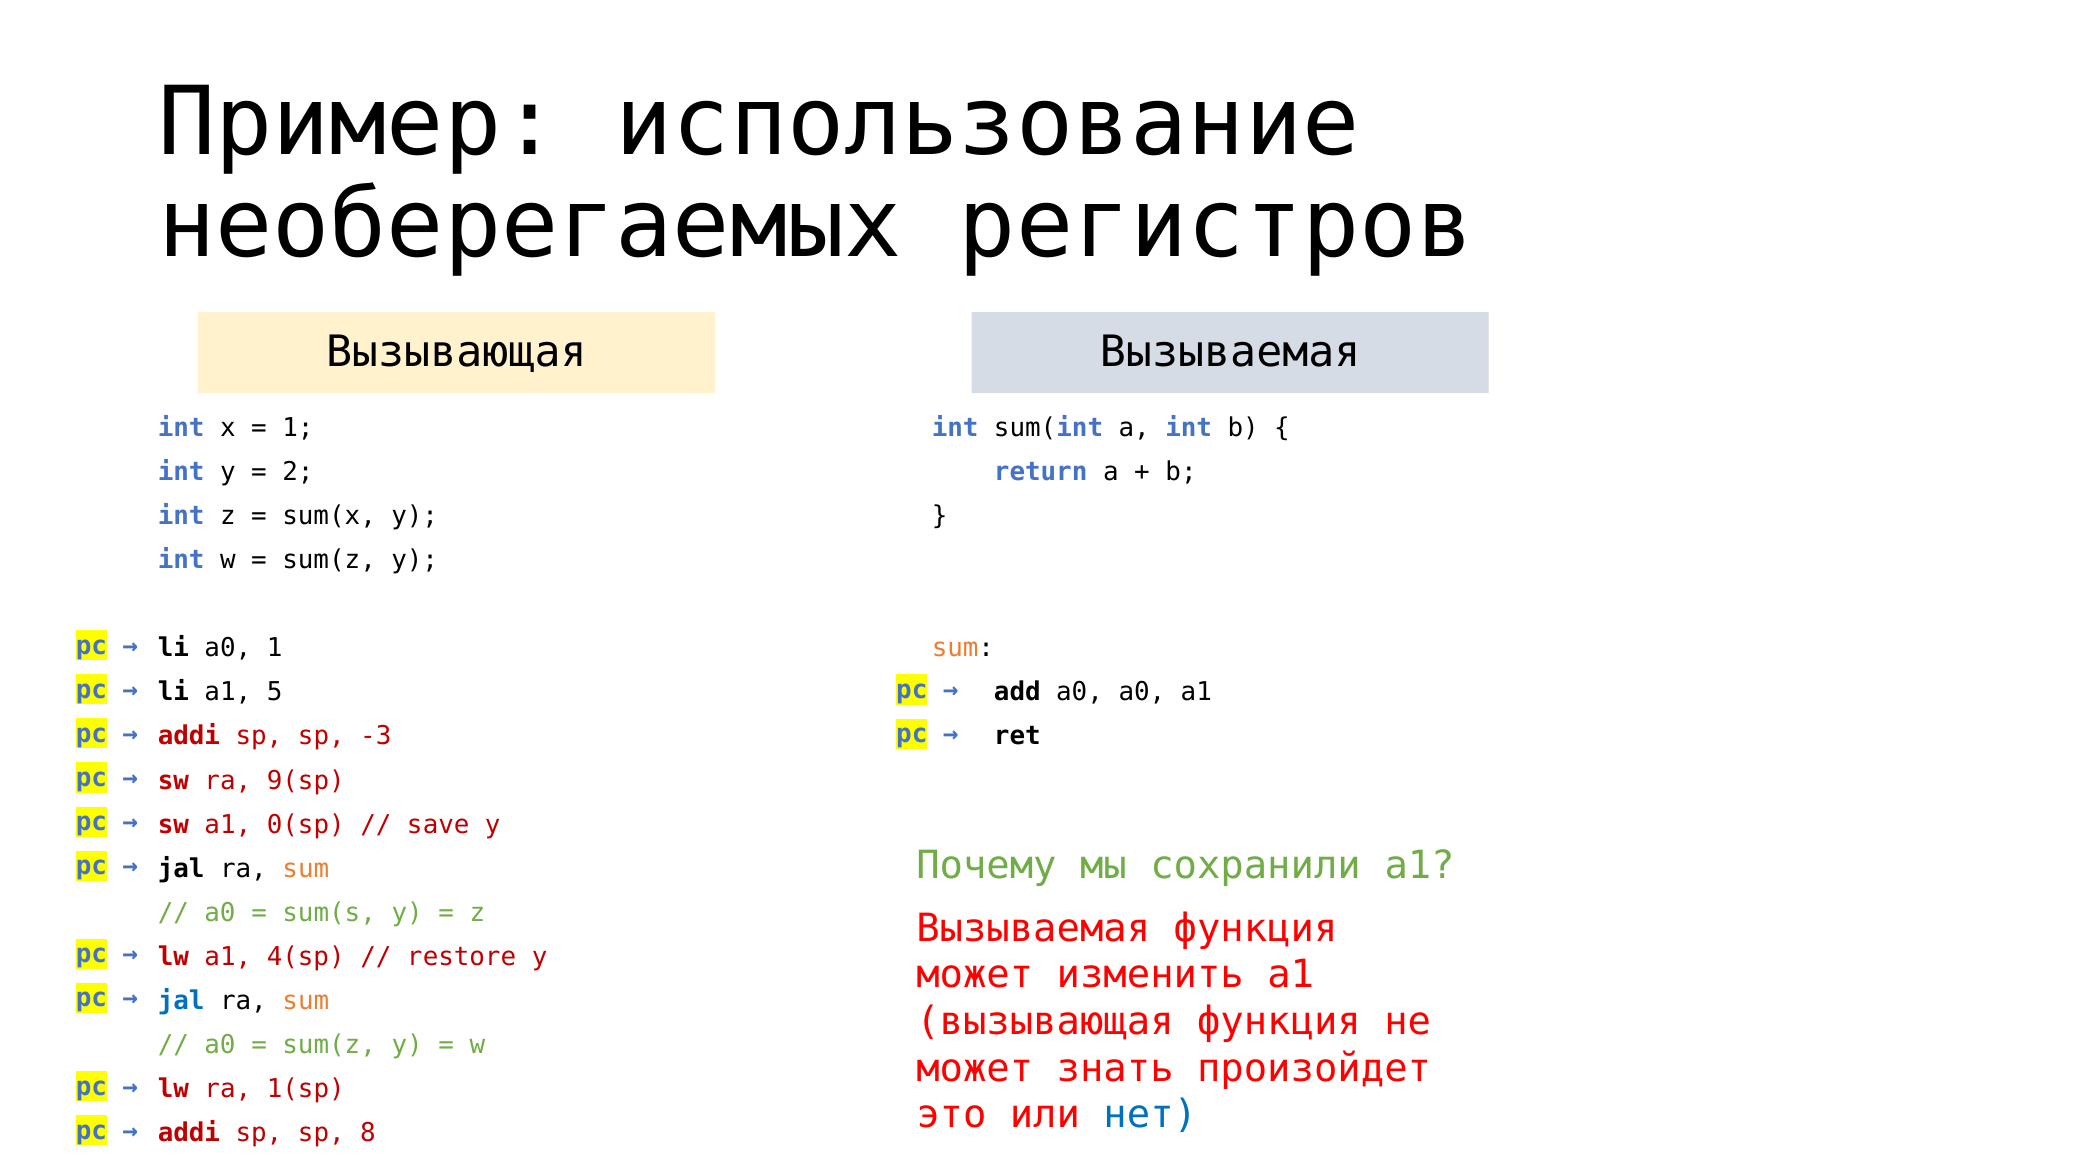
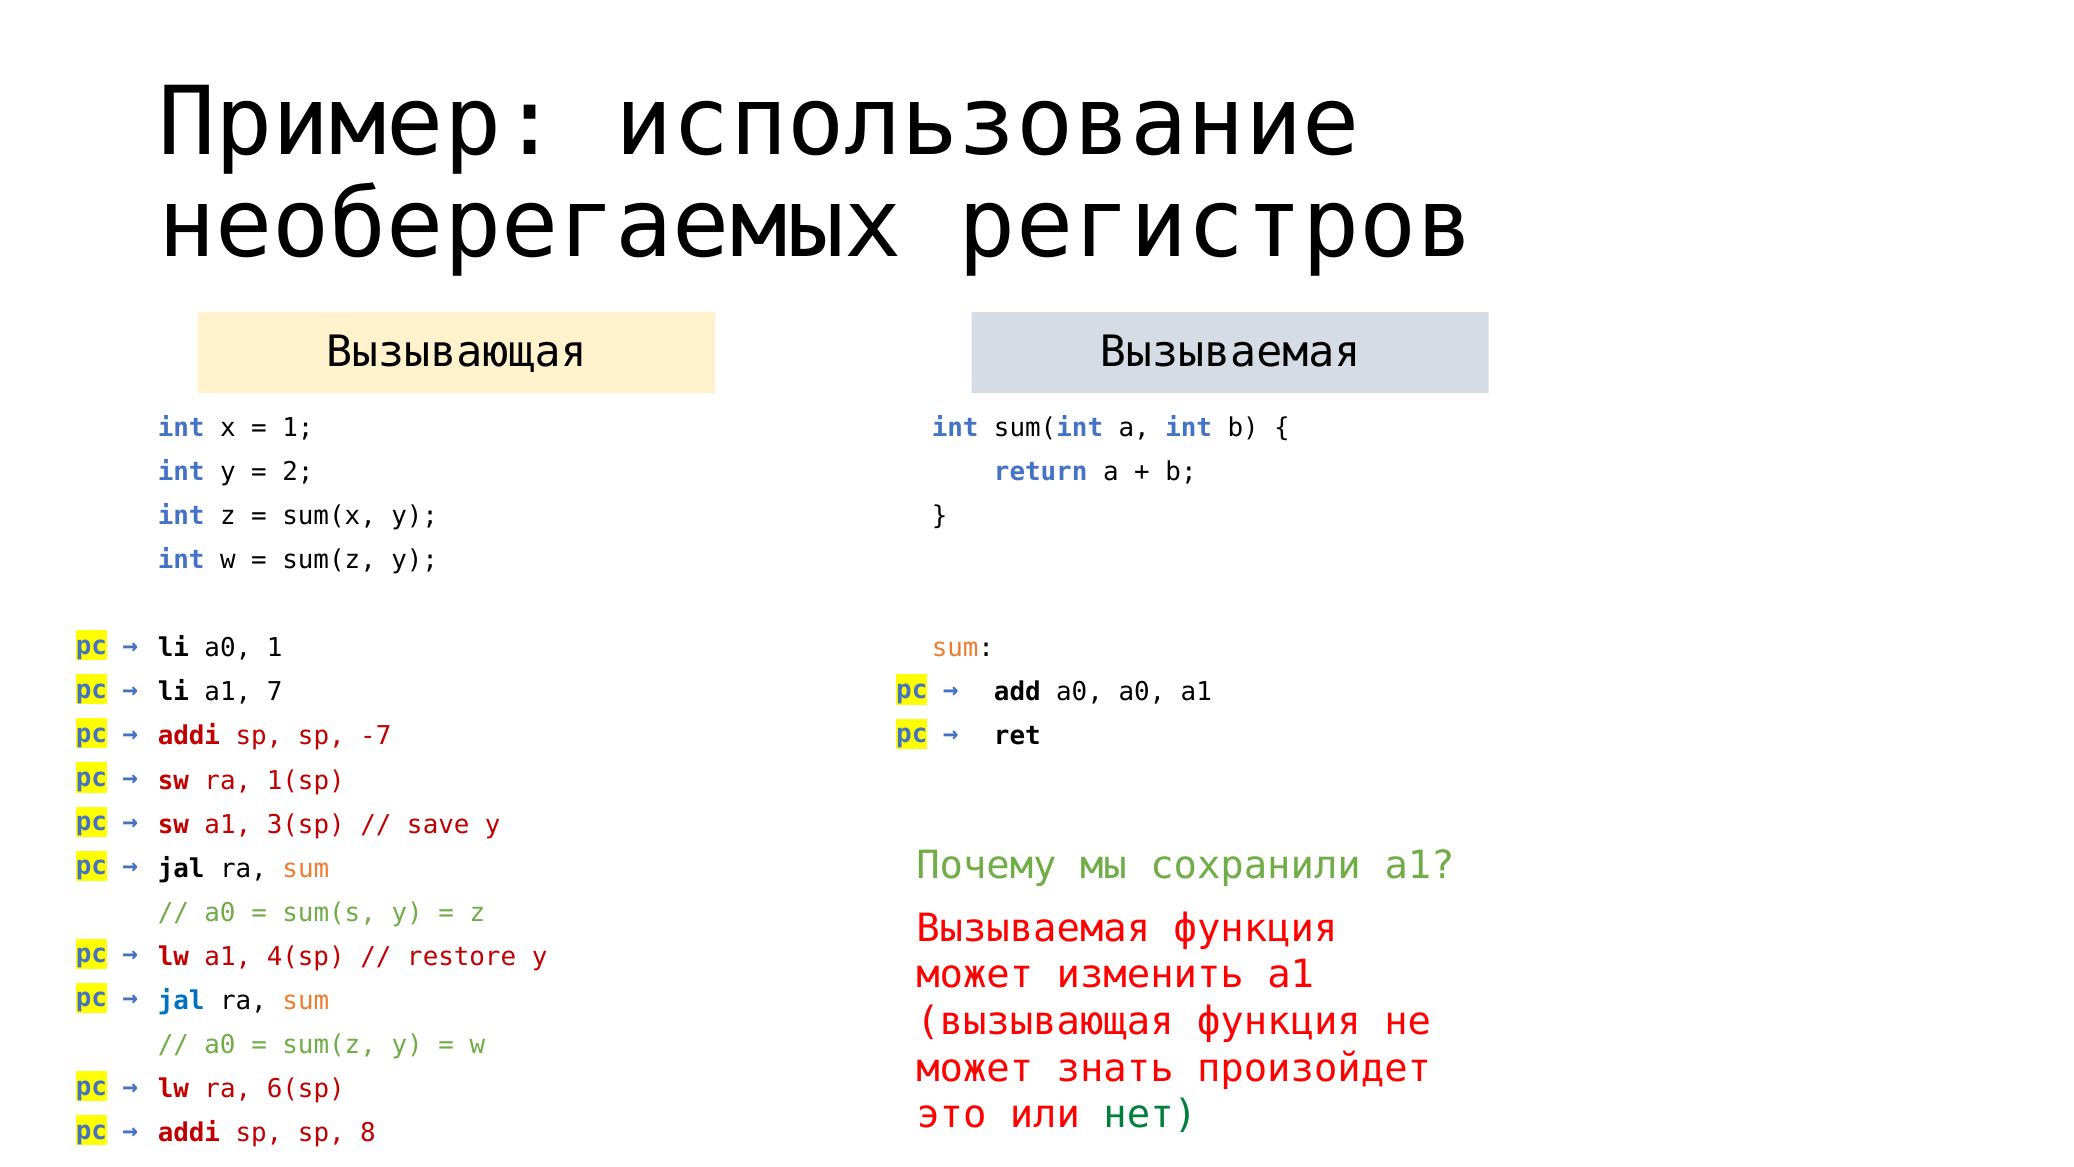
5: 5 -> 7 (275, 692)
-3: -3 -> -7 (376, 736)
9(sp: 9(sp -> 1(sp (306, 780)
0(sp: 0(sp -> 3(sp (306, 824)
1(sp: 1(sp -> 6(sp (306, 1089)
нет colour: blue -> green (1150, 1115)
